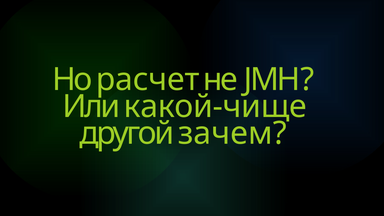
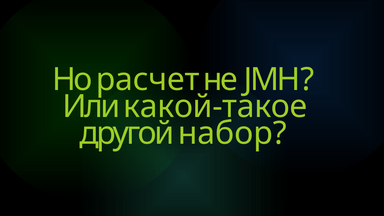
какой-чище: какой-чище -> какой-такое (215, 107)
зачем: зачем -> набор (232, 133)
